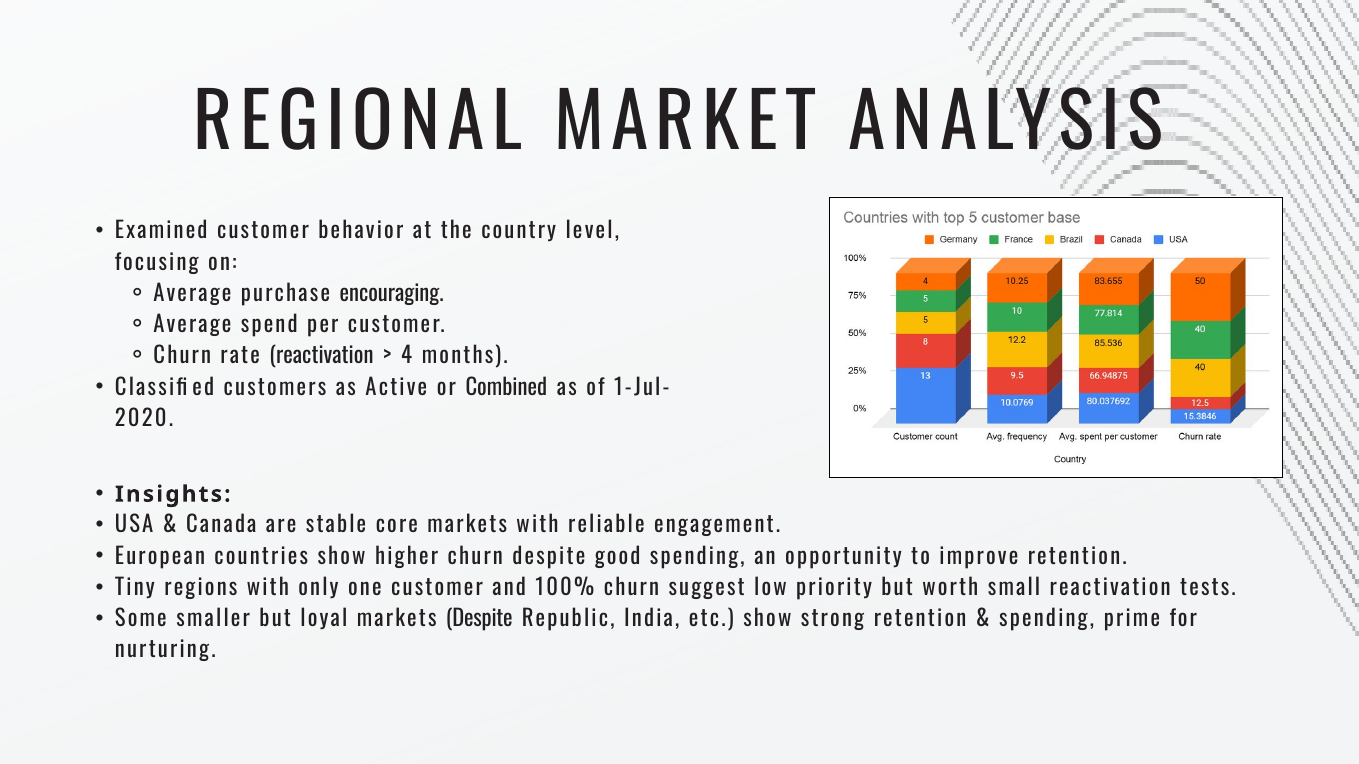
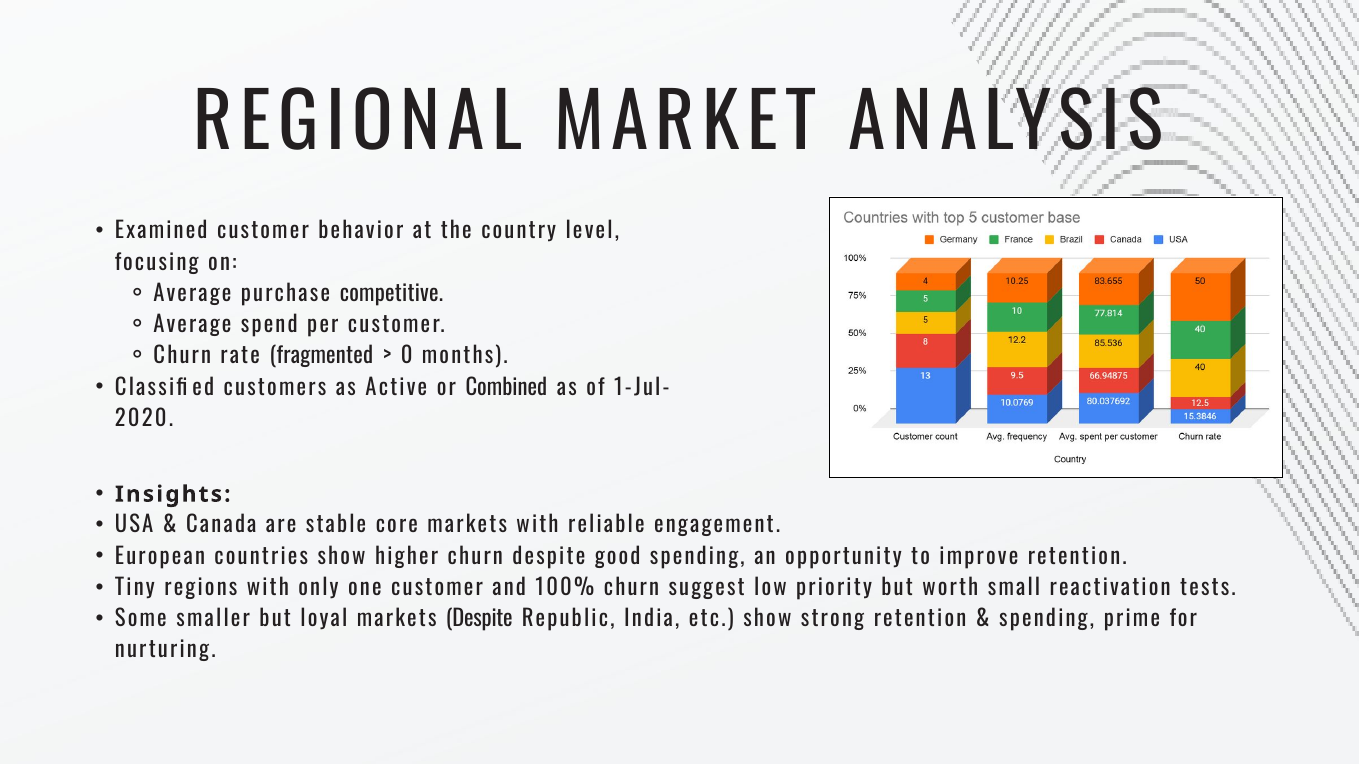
encouraging: encouraging -> competitive (392, 294)
rate reactivation: reactivation -> fragmented (321, 357)
4: 4 -> 0 (407, 357)
